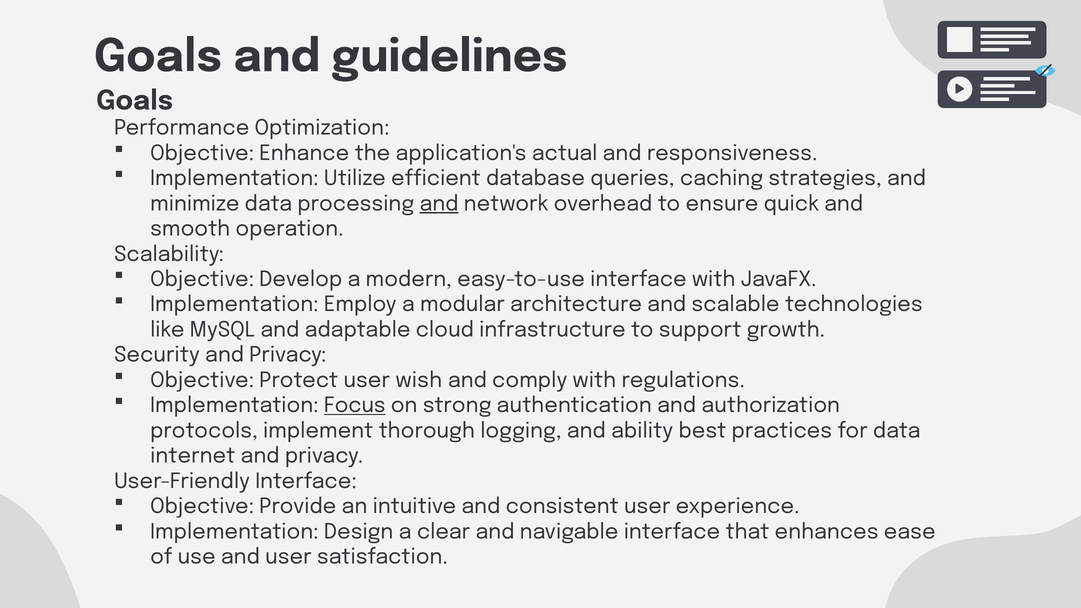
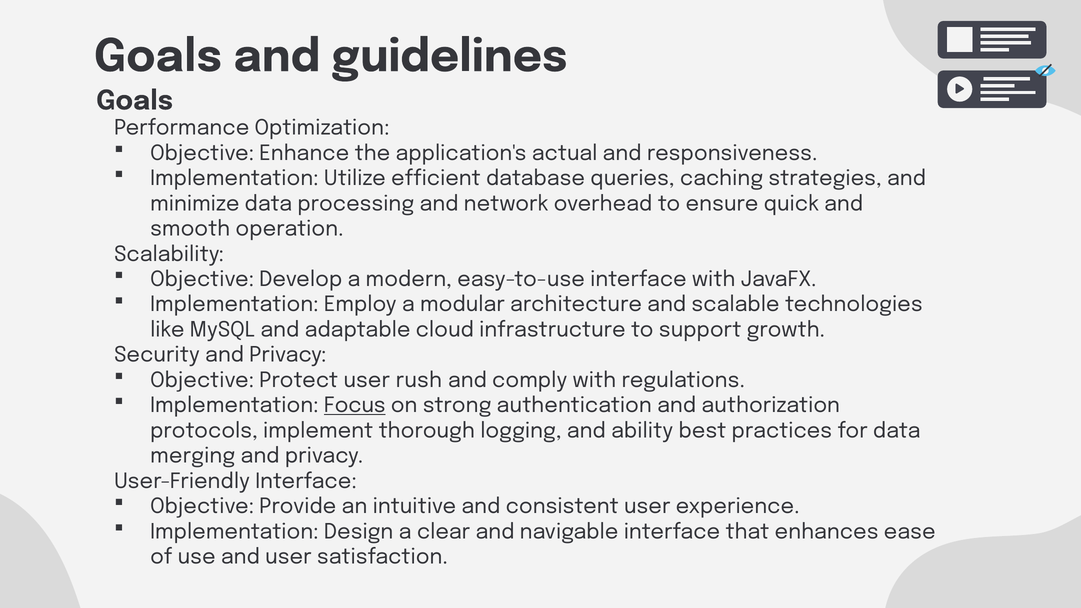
and underline: present -> none (439, 204)
wish: wish -> rush (419, 380)
internet: internet -> merging (193, 456)
